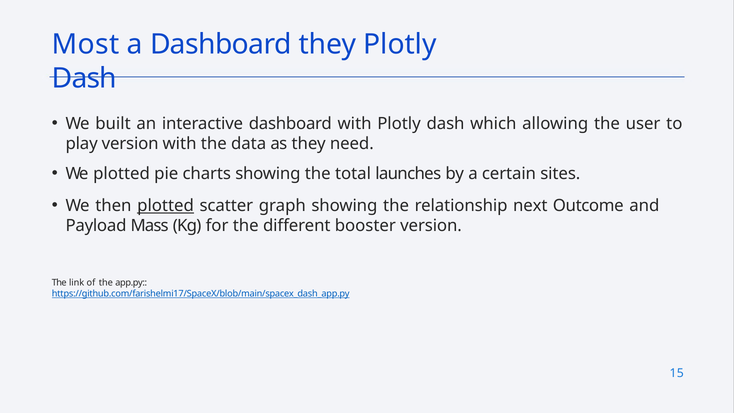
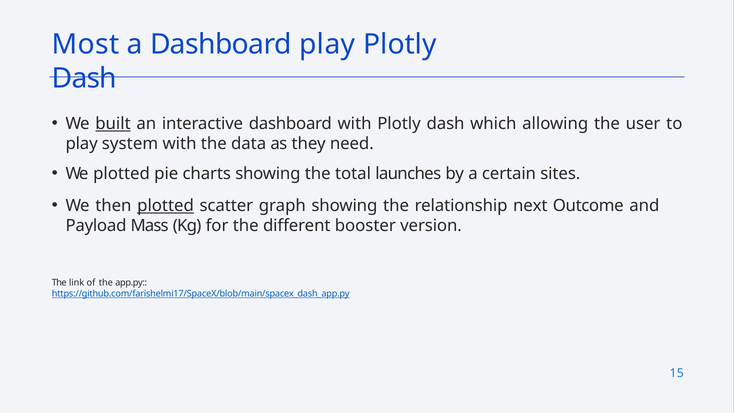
Dashboard they: they -> play (327, 45)
built underline: none -> present (113, 124)
play version: version -> system (130, 144)
